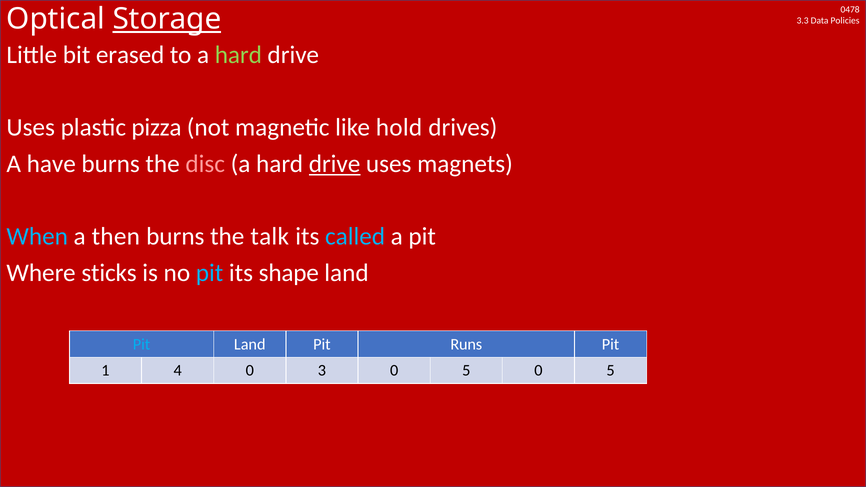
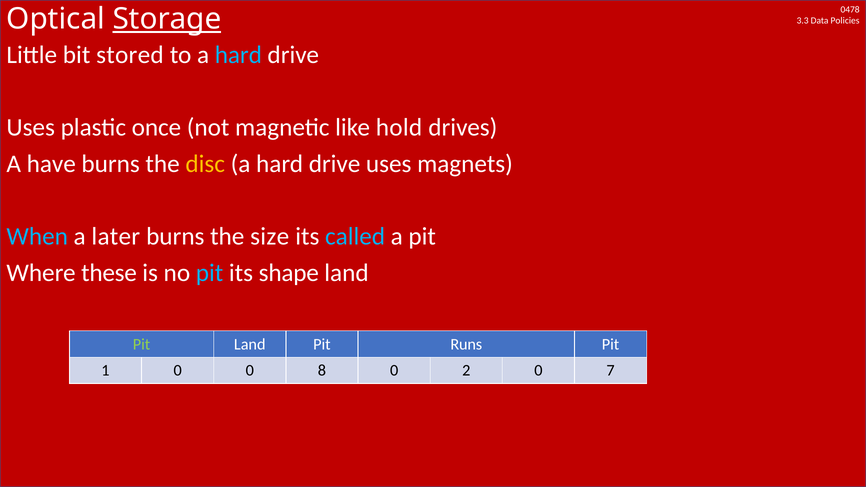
erased: erased -> stored (130, 55)
hard colour: light green -> light blue (238, 55)
pizza: pizza -> once (156, 128)
disc colour: pink -> yellow (205, 164)
drive underline: present -> none (335, 164)
then: then -> later (116, 237)
talk: talk -> size (270, 237)
sticks: sticks -> these (109, 273)
Pit colour: light blue -> light green (142, 344)
1 4: 4 -> 0 (178, 371)
3: 3 -> 8 (322, 371)
5: 5 -> 2 (466, 371)
5: 5 -> 7 (611, 371)
